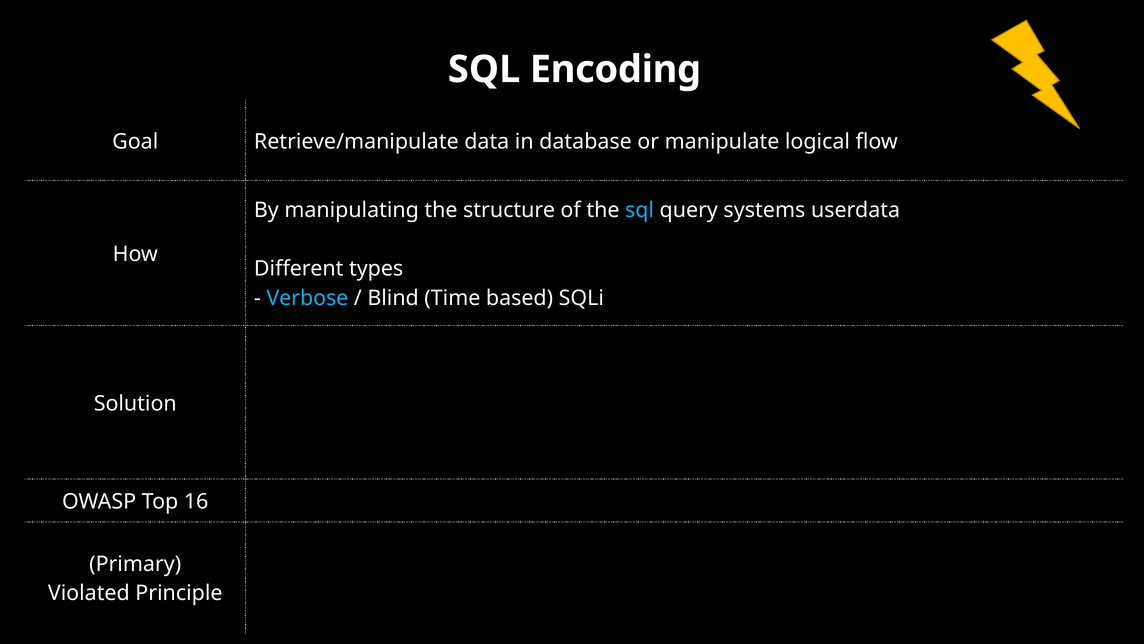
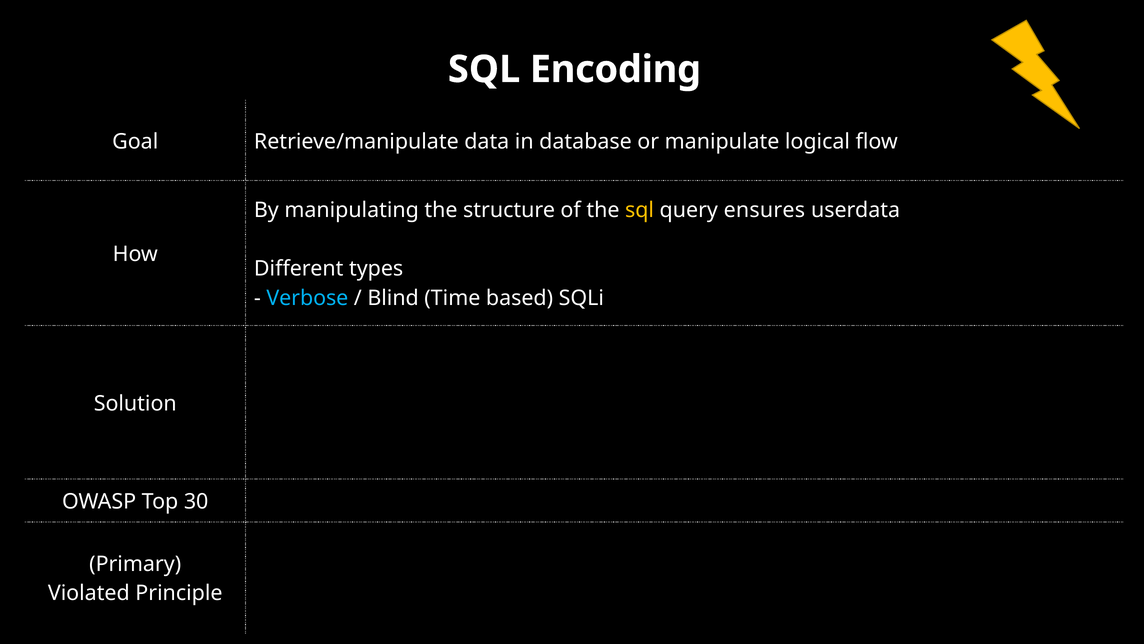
sql colour: light blue -> yellow (640, 210)
systems: systems -> ensures (764, 210)
16: 16 -> 30 (196, 501)
